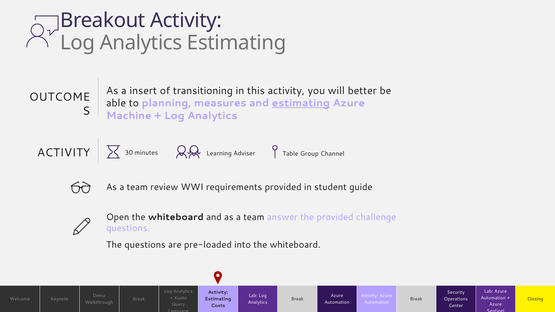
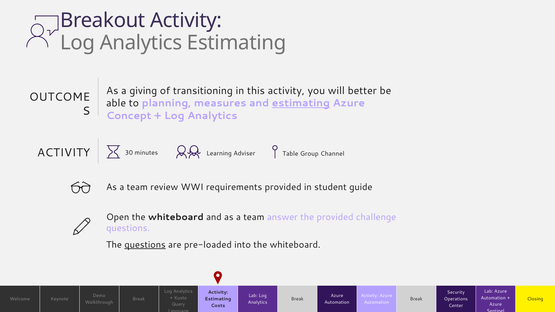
insert: insert -> giving (143, 91)
Machine: Machine -> Concept (129, 116)
questions underline: none -> present (145, 245)
